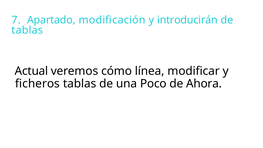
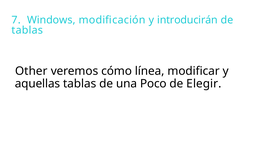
Apartado: Apartado -> Windows (51, 20)
Actual: Actual -> Other (31, 71)
ficheros: ficheros -> aquellas (38, 84)
Ahora: Ahora -> Elegir (204, 84)
